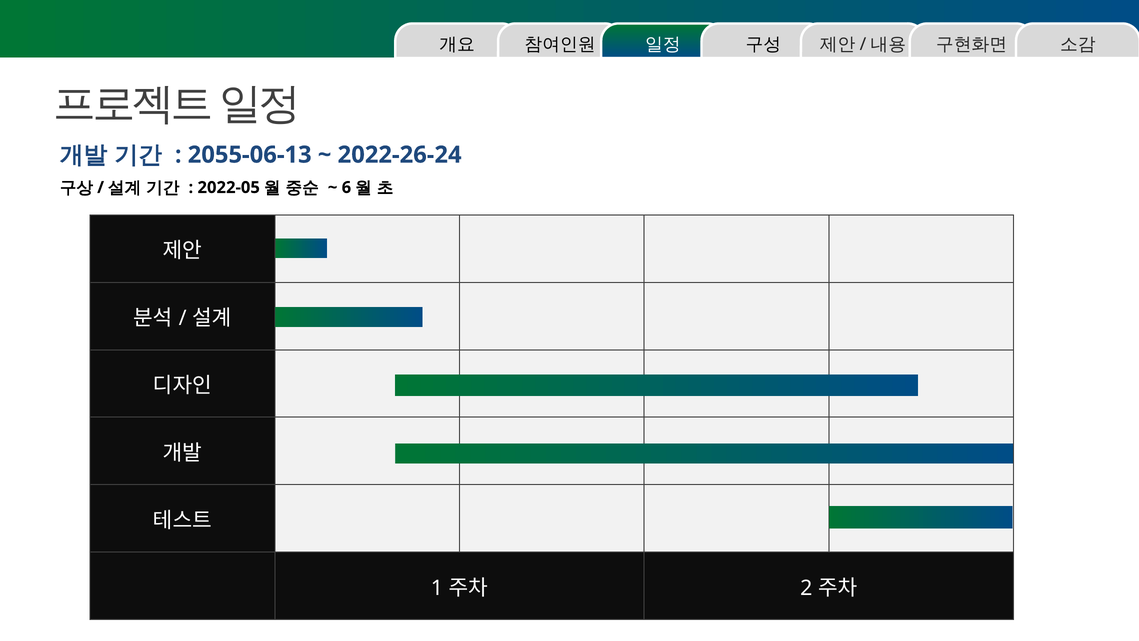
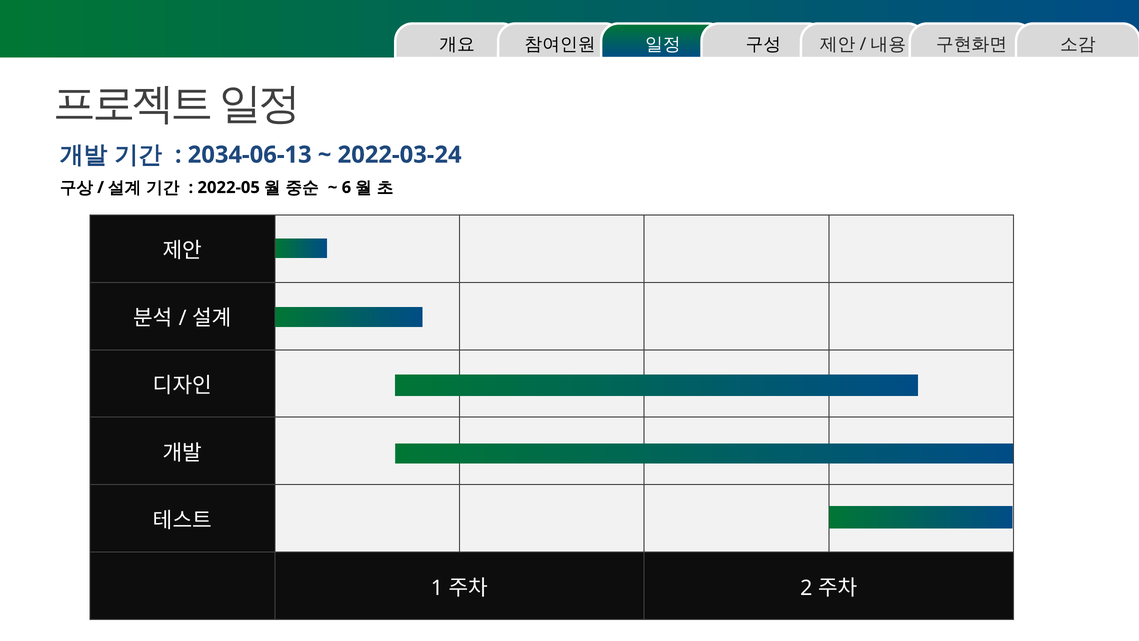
2055-06-13: 2055-06-13 -> 2034-06-13 (250, 155)
2022-26-24: 2022-26-24 -> 2022-03-24 (400, 155)
